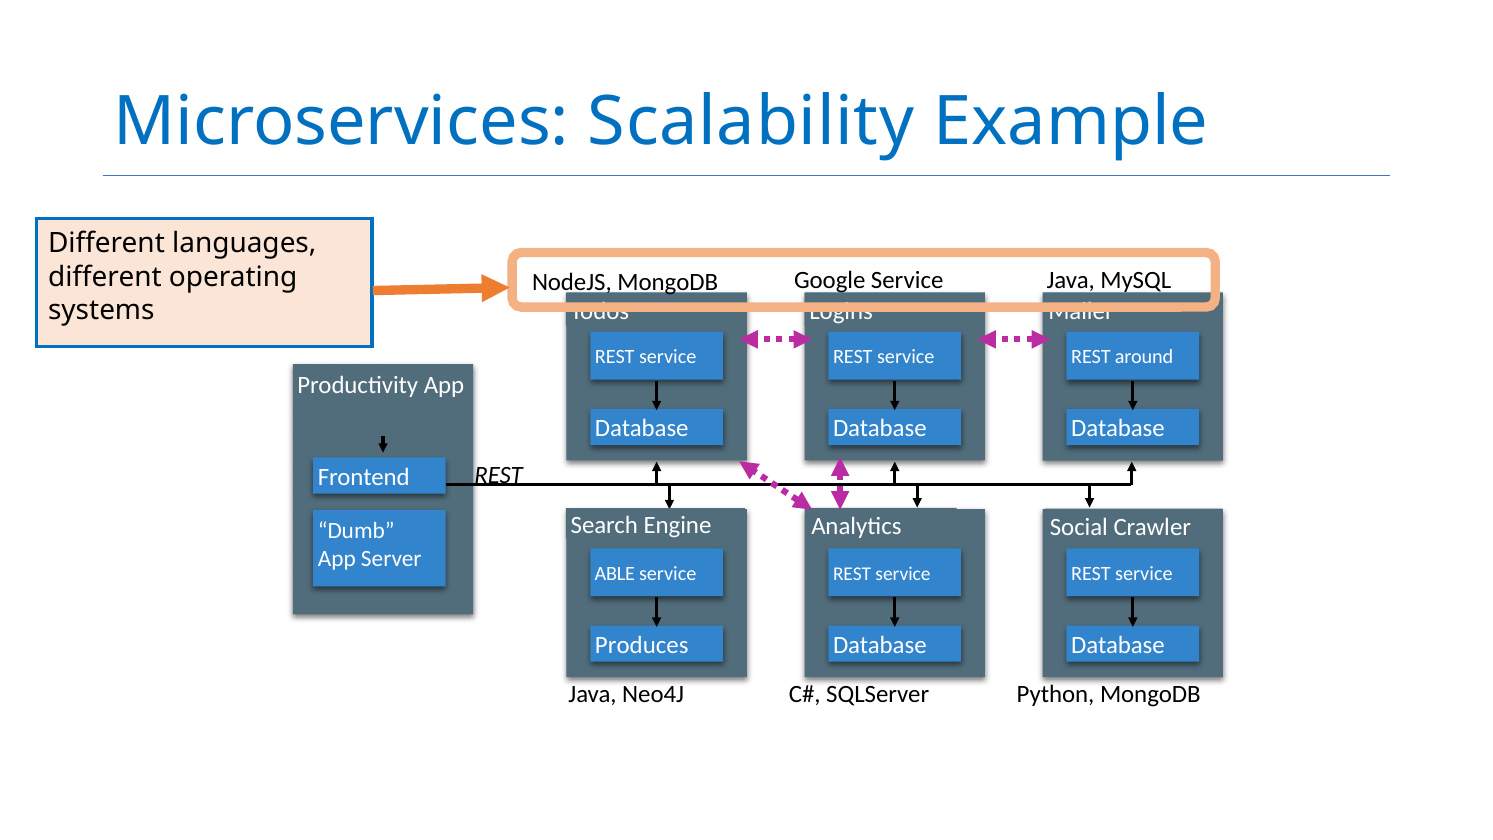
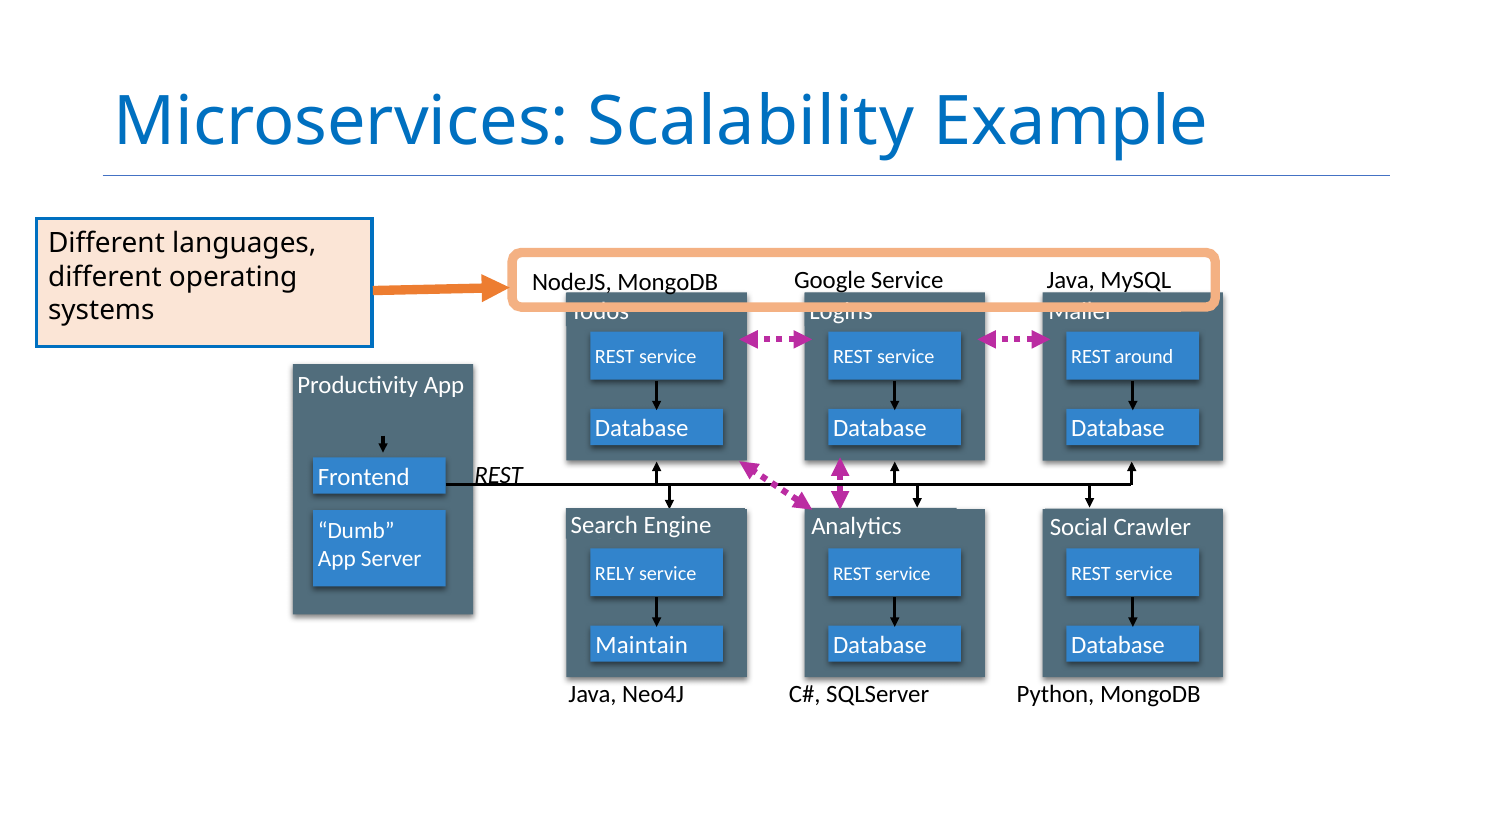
ABLE: ABLE -> RELY (615, 573)
Produces: Produces -> Maintain (642, 645)
